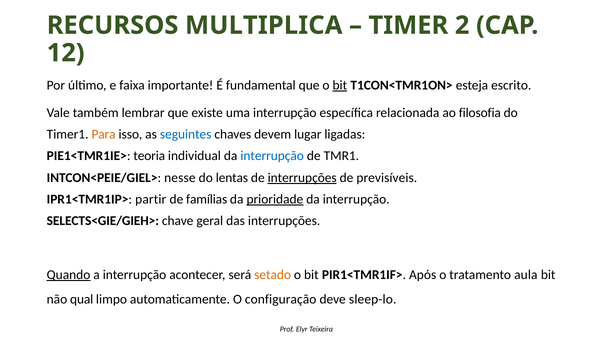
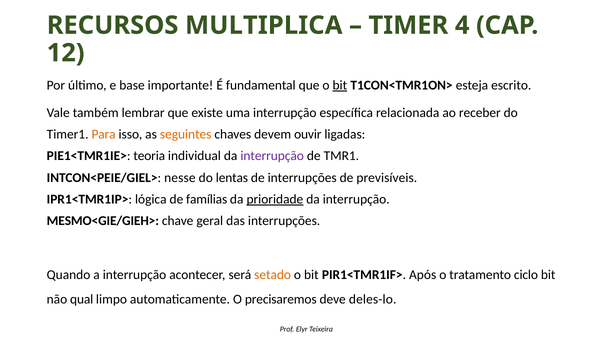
2: 2 -> 4 (462, 25)
faixa: faixa -> base (132, 85)
filosofia: filosofia -> receber (480, 113)
seguintes colour: blue -> orange (186, 134)
lugar: lugar -> ouvir (308, 134)
interrupção colour: blue -> purple (272, 156)
interrupções underline: present -> none (302, 178)
partir: partir -> lógica (151, 199)
SELECTS<GIE/GIEH>: SELECTS<GIE/GIEH> -> MESMO<GIE/GIEH> (103, 221)
Quando underline: present -> none (69, 275)
aula: aula -> ciclo (526, 275)
configuração: configuração -> precisaremos (281, 299)
sleep-lo: sleep-lo -> deles-lo (373, 299)
